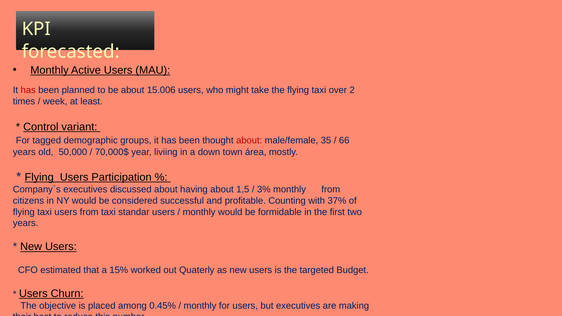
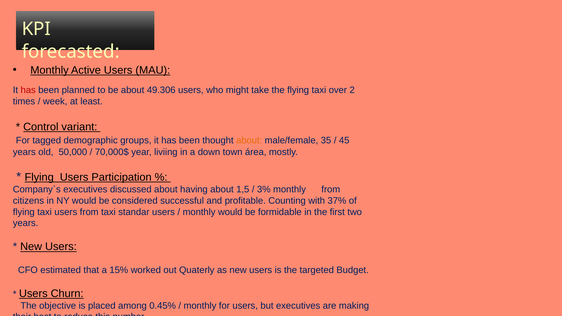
15.006: 15.006 -> 49.306 (161, 90)
about colour: red -> orange (249, 141)
66: 66 -> 45 (344, 141)
